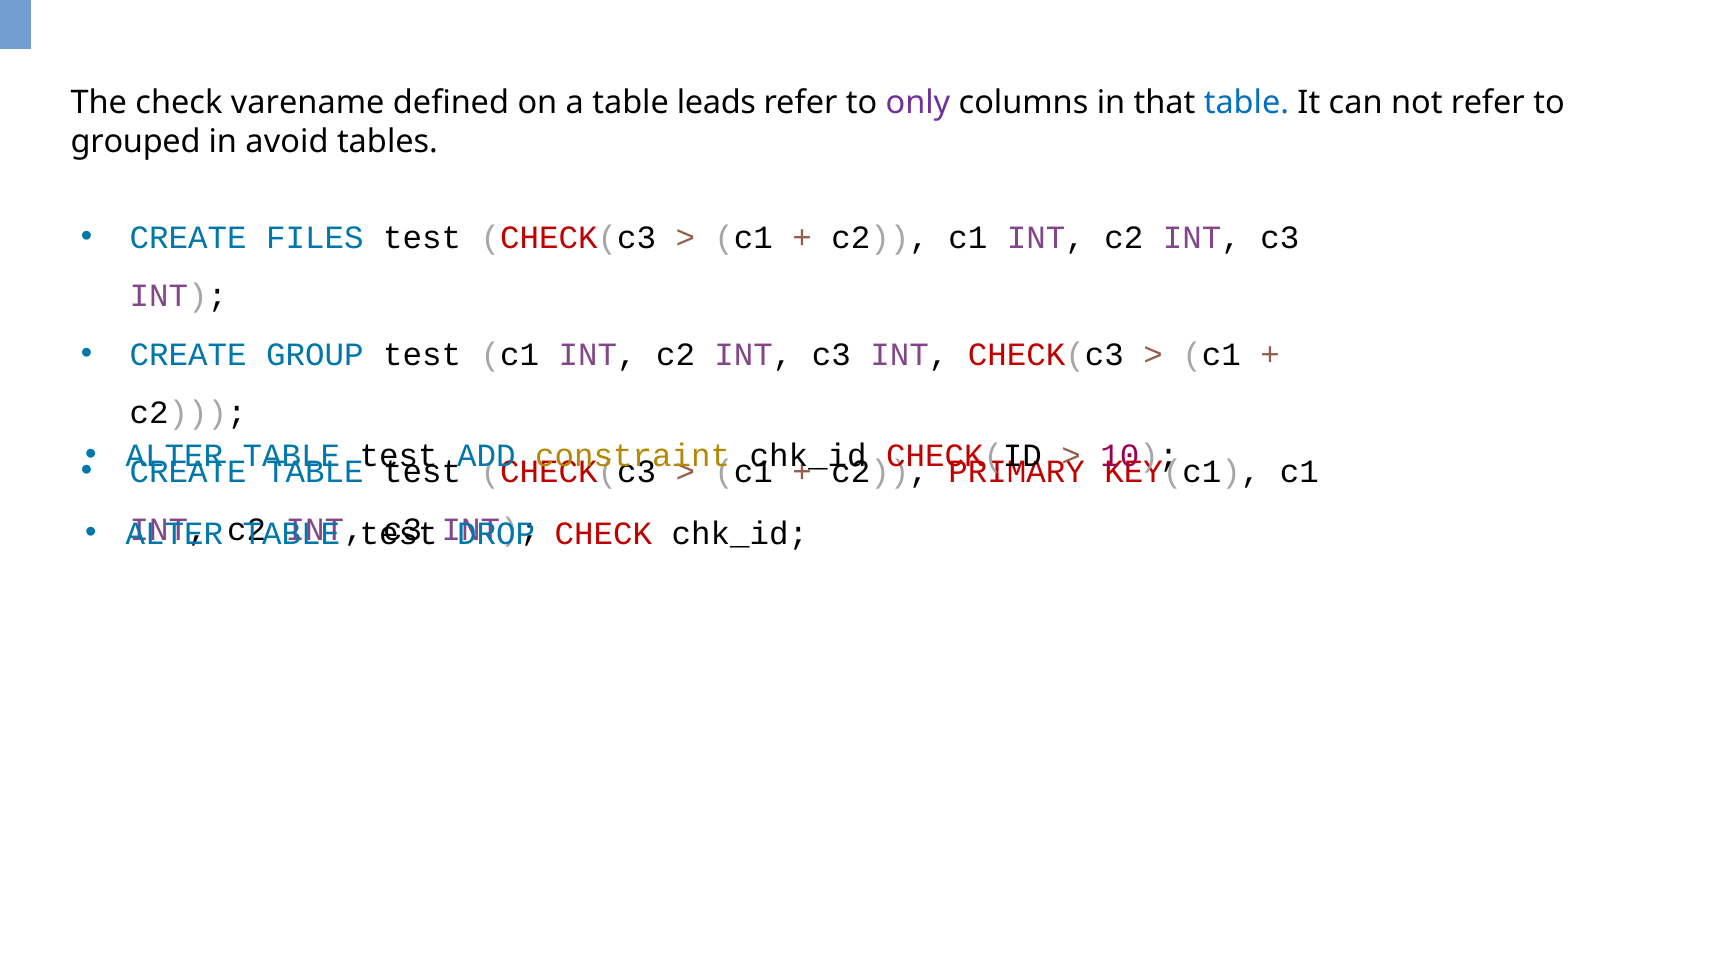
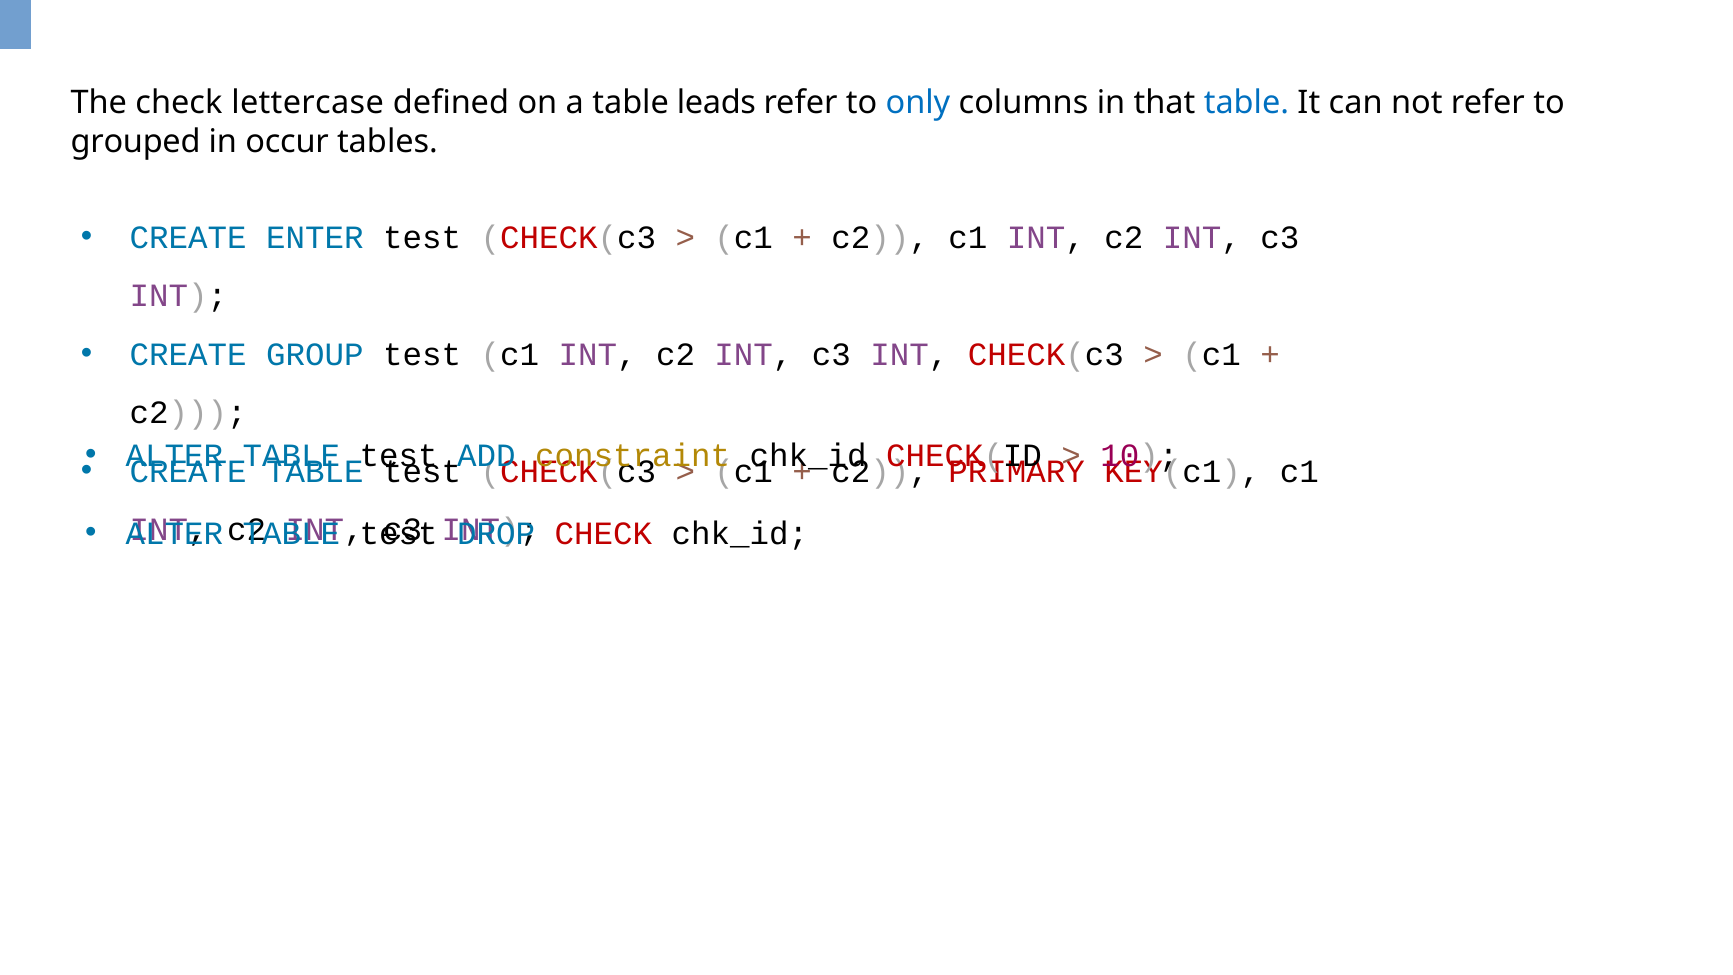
varename: varename -> lettercase (308, 103)
only colour: purple -> blue (918, 103)
avoid: avoid -> occur (287, 142)
FILES: FILES -> ENTER (315, 237)
